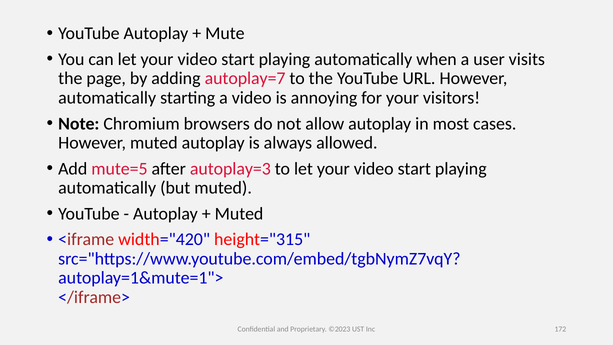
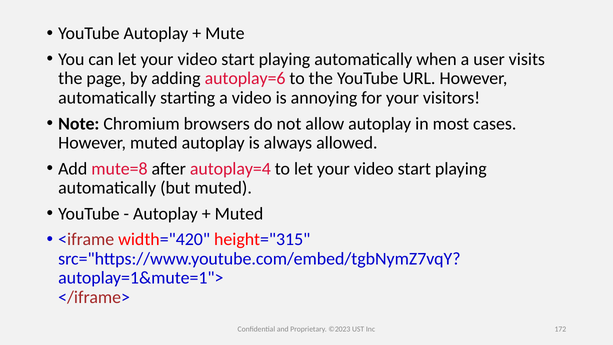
autoplay=7: autoplay=7 -> autoplay=6 (245, 79)
mute=5: mute=5 -> mute=8 (119, 169)
autoplay=3: autoplay=3 -> autoplay=4 (230, 169)
